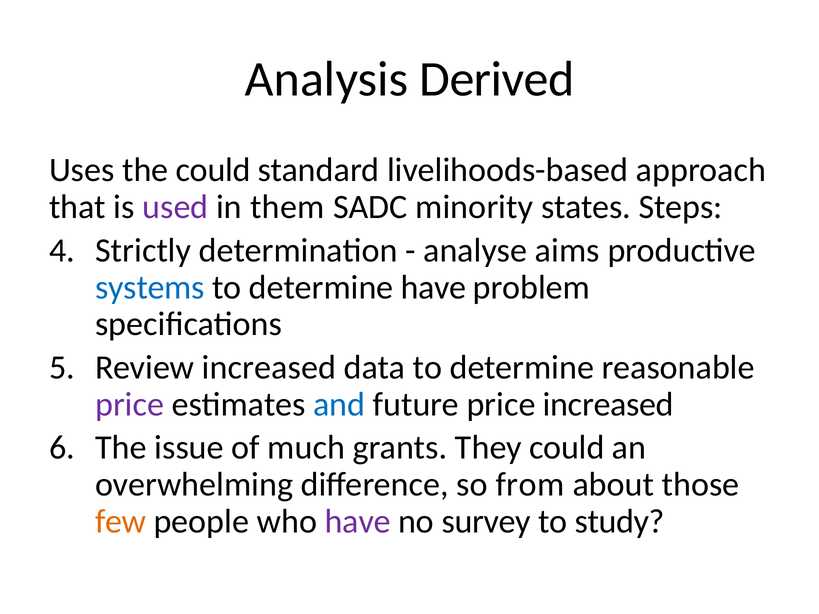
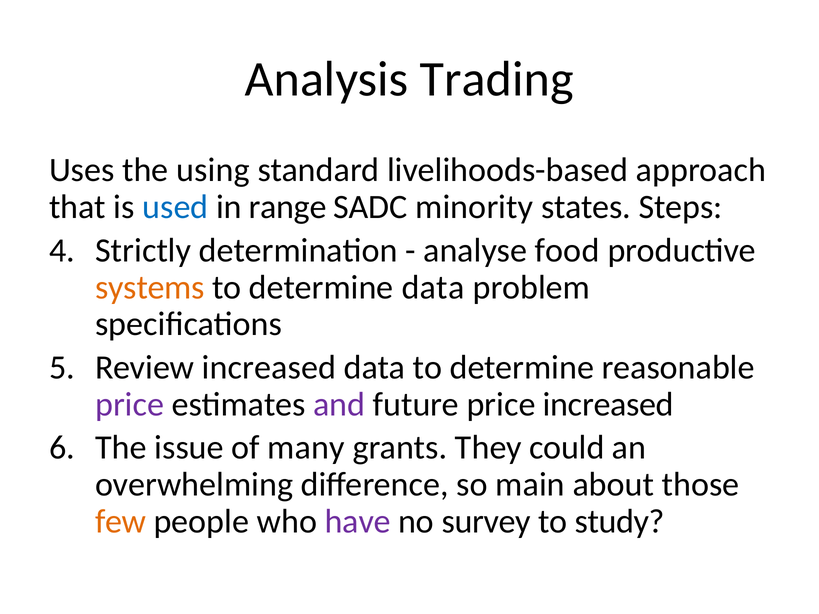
Derived: Derived -> Trading (497, 79)
the could: could -> using (213, 170)
used colour: purple -> blue (175, 207)
them: them -> range (288, 207)
aims: aims -> food (567, 251)
systems colour: blue -> orange (150, 287)
determine have: have -> data (433, 287)
and colour: blue -> purple (339, 404)
much: much -> many (306, 448)
from: from -> main (530, 485)
